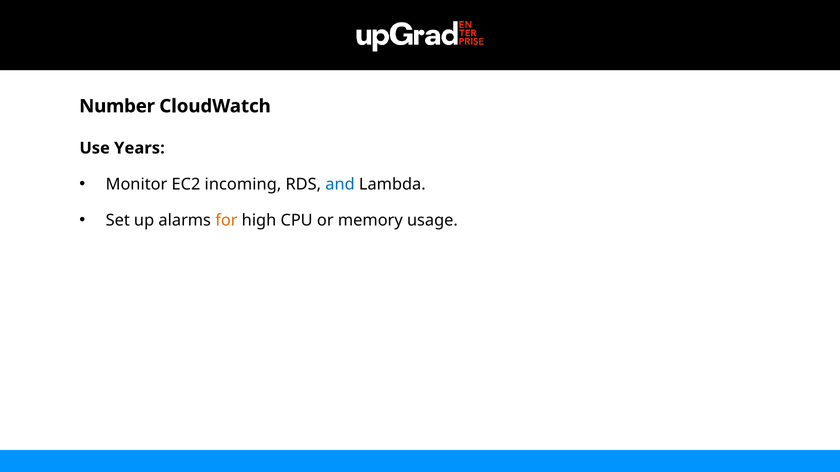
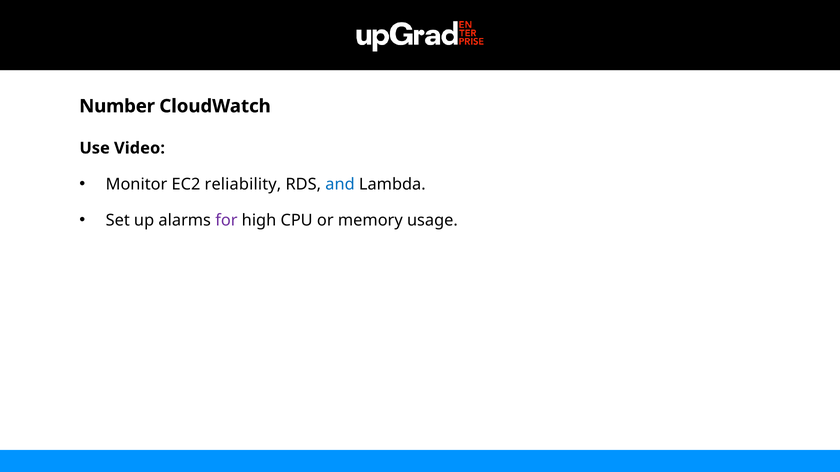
Years: Years -> Video (139, 148)
incoming: incoming -> reliability (243, 184)
for colour: orange -> purple (226, 221)
